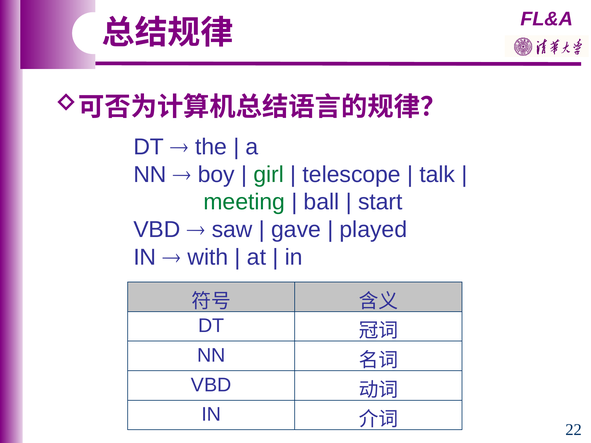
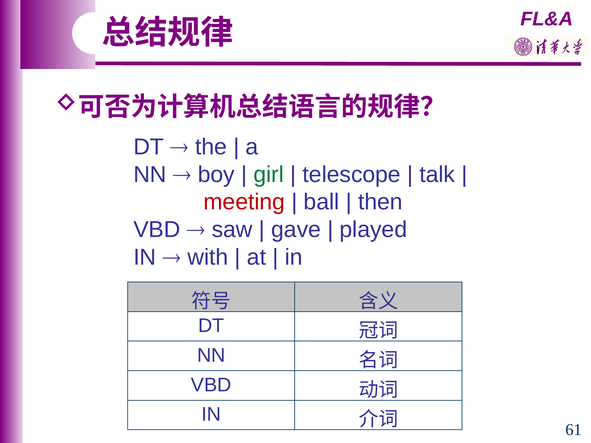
meeting colour: green -> red (244, 202)
start: start -> then (380, 202)
22: 22 -> 61 (574, 430)
